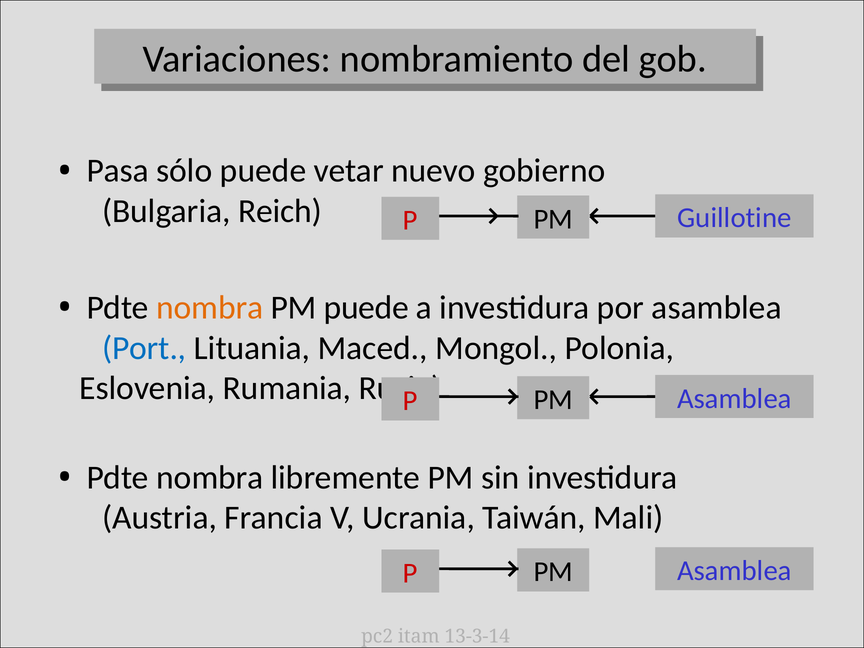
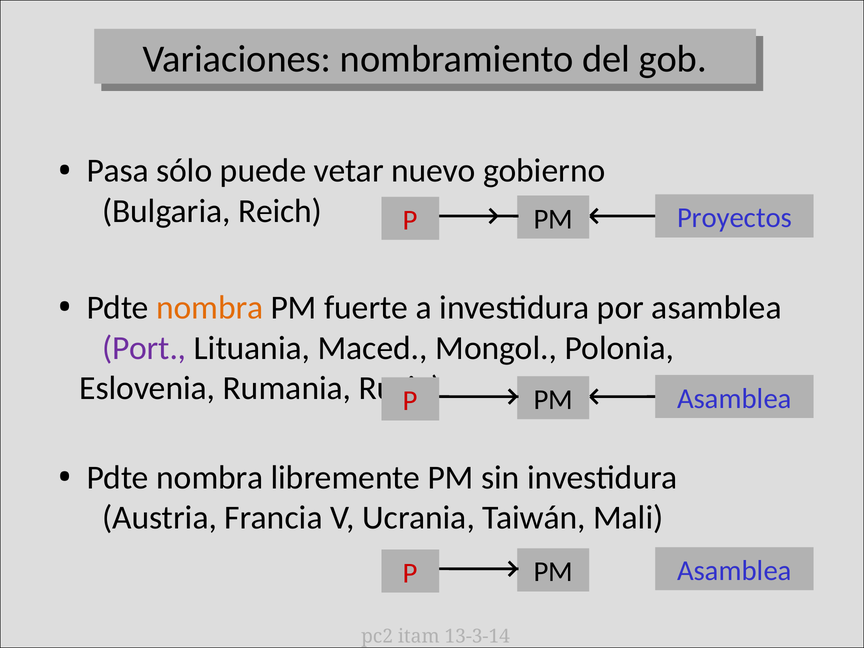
Guillotine: Guillotine -> Proyectos (735, 218)
PM puede: puede -> fuerte (366, 308)
Port colour: blue -> purple (144, 348)
